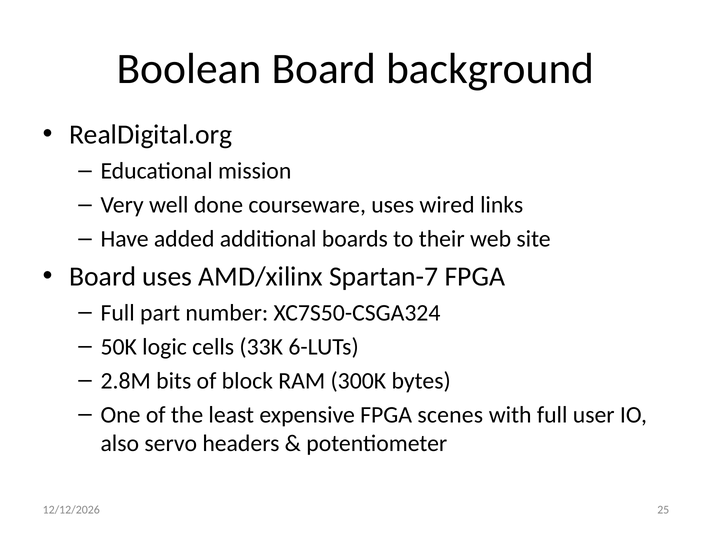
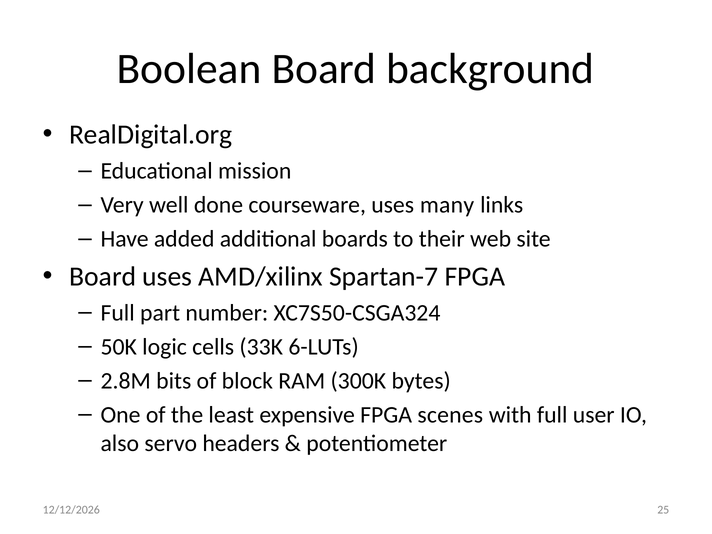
wired: wired -> many (447, 205)
